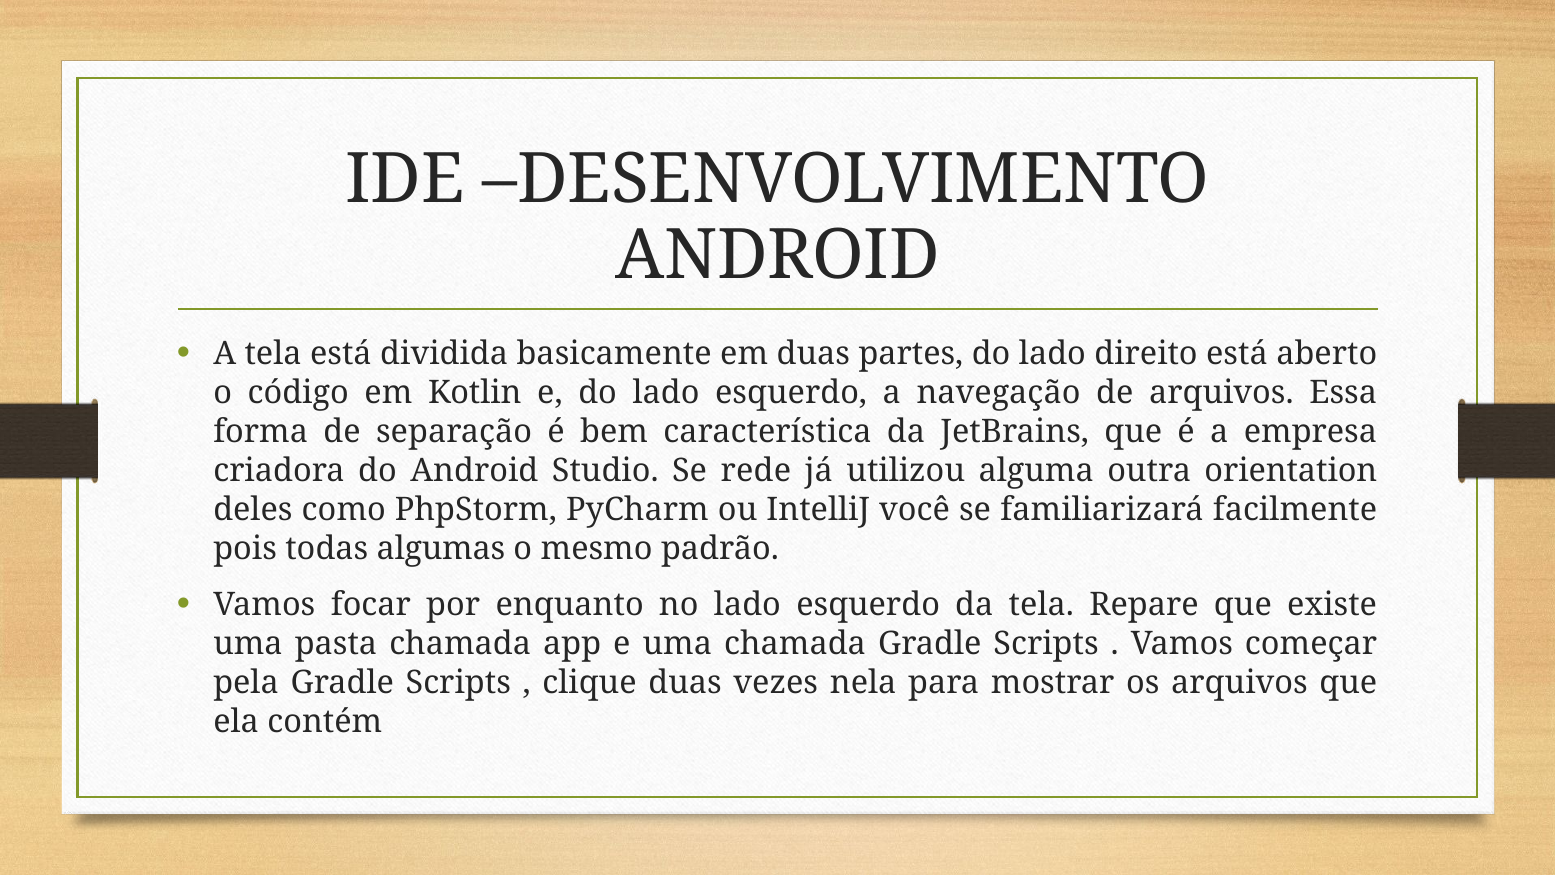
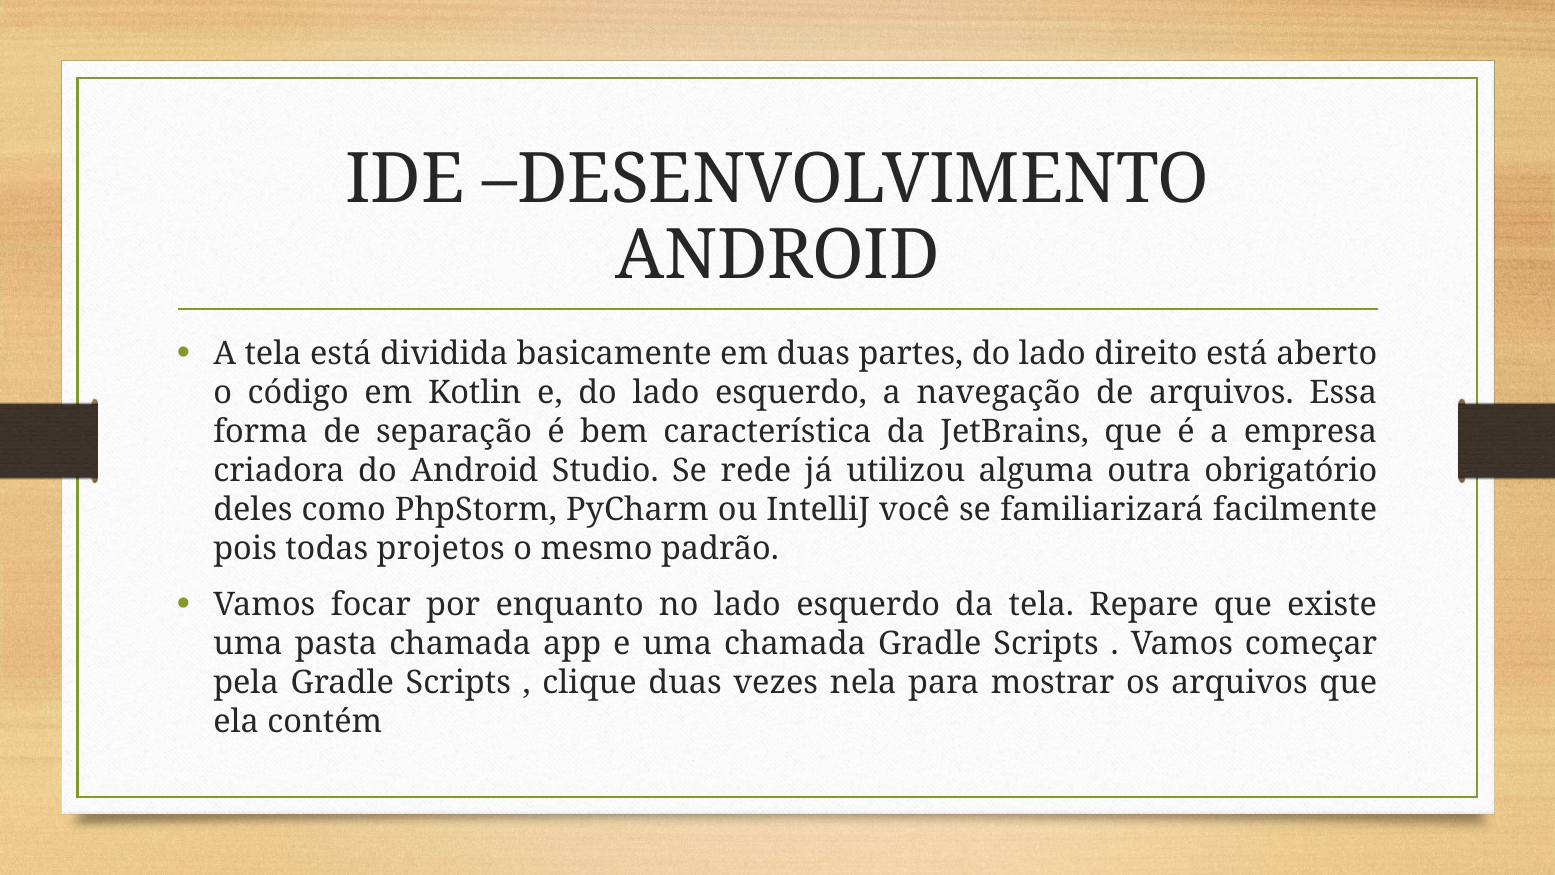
orientation: orientation -> obrigatório (1291, 470)
algumas: algumas -> projetos (441, 548)
